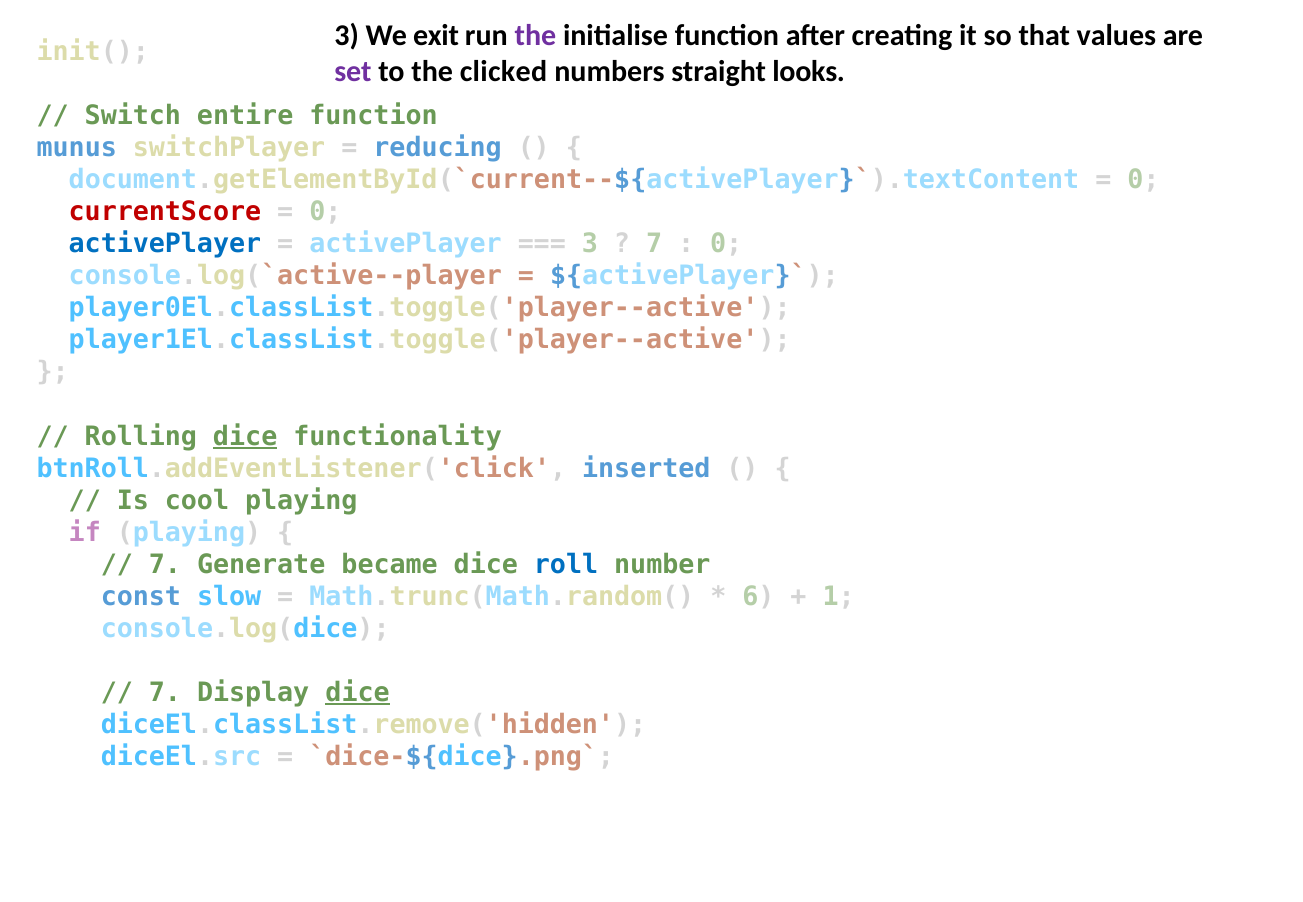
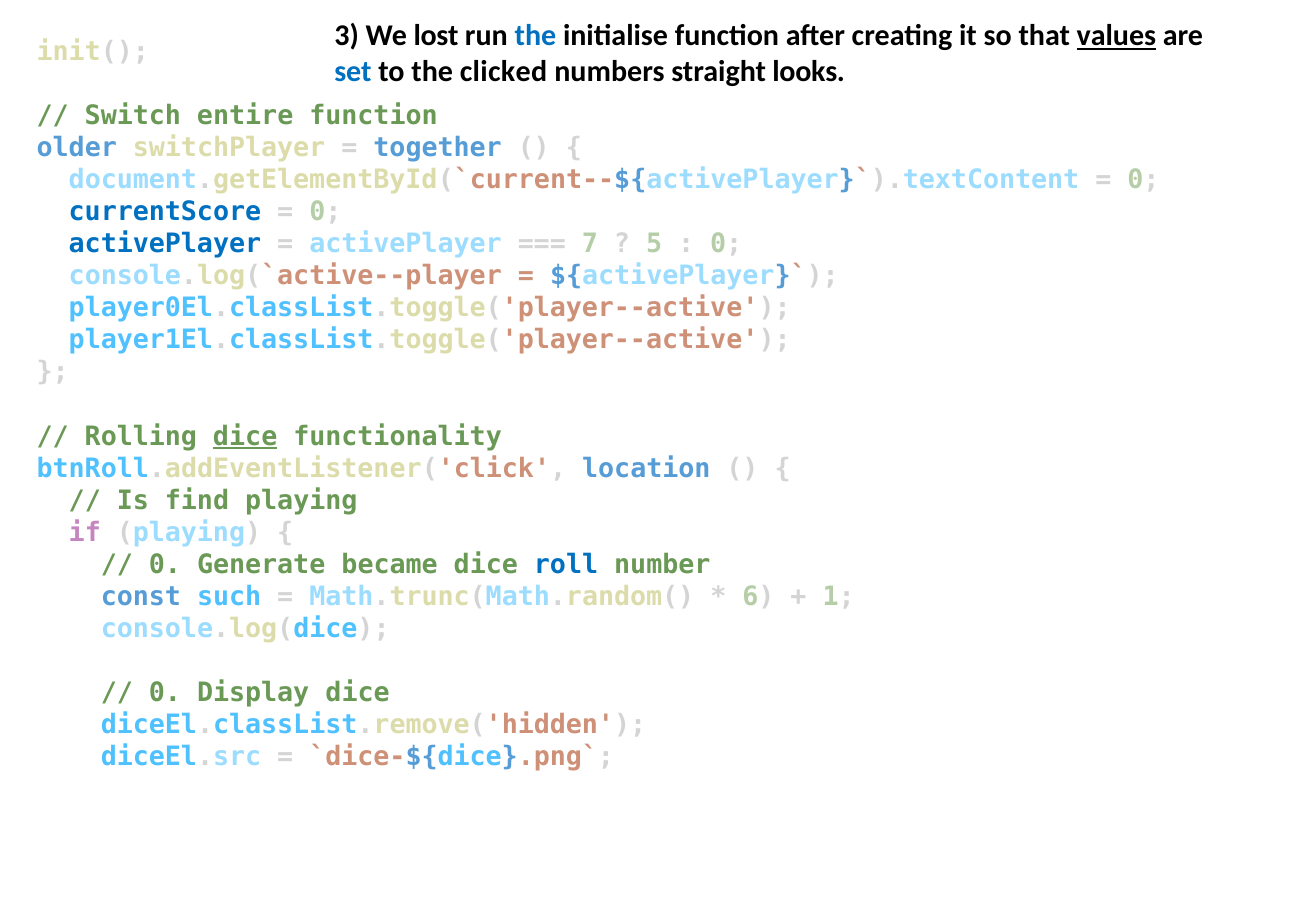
exit: exit -> lost (436, 36)
the colour: purple -> blue (535, 36)
values underline: none -> present (1116, 36)
set colour: purple -> blue (353, 72)
munus: munus -> older (77, 148)
reducing: reducing -> together (438, 148)
currentScore colour: red -> blue (165, 212)
3: 3 -> 7 (590, 244)
7: 7 -> 5 (654, 244)
inserted: inserted -> location (646, 468)
cool: cool -> find (197, 500)
7: 7 -> 0 (165, 565)
slow: slow -> such (229, 597)
7: 7 -> 0 (165, 693)
dice underline: present -> none (358, 693)
